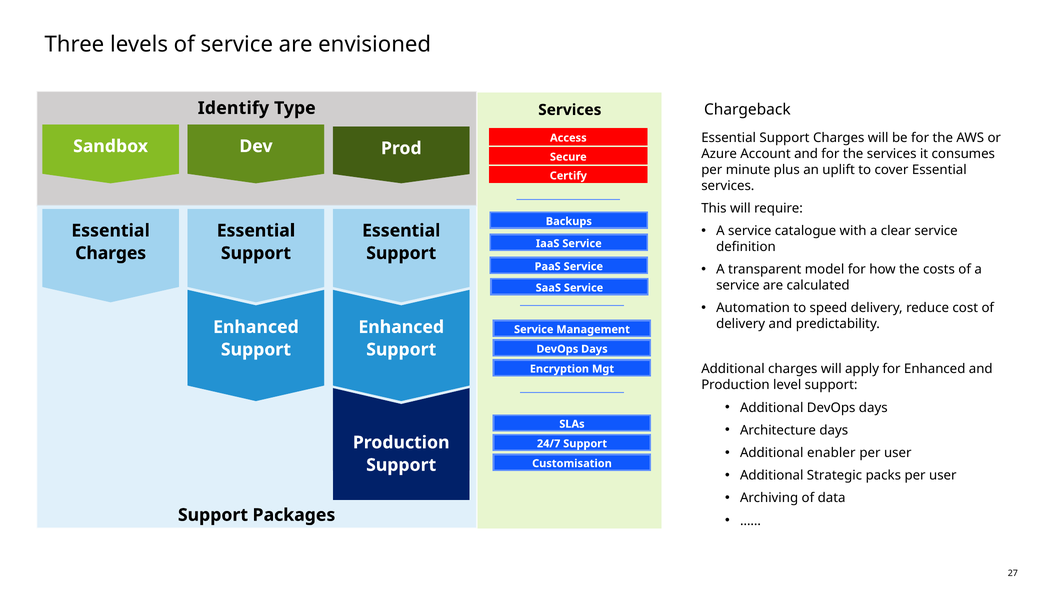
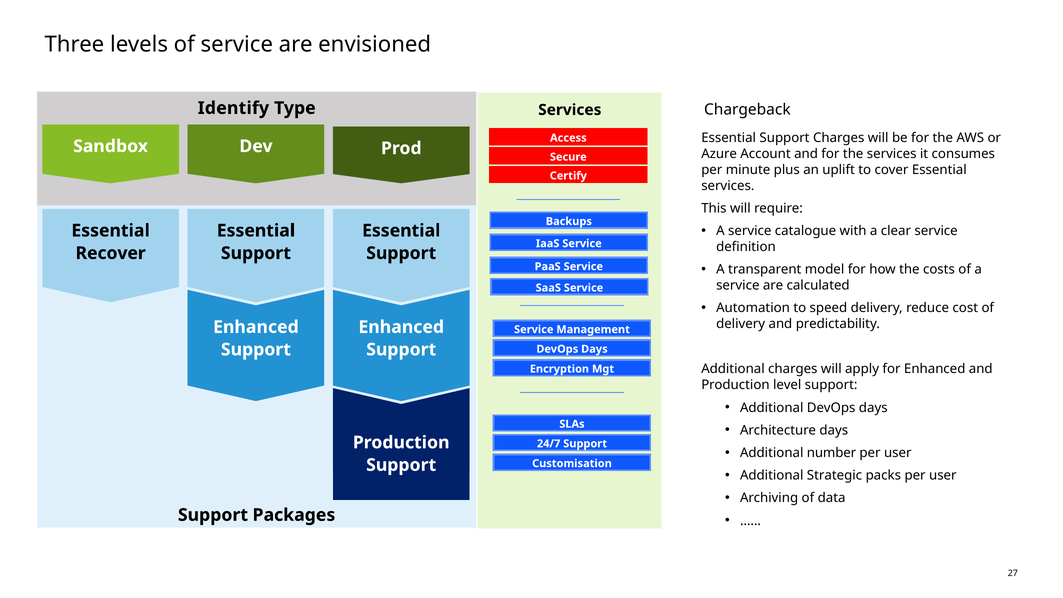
Charges: Charges -> Recover (111, 253)
enabler: enabler -> number (831, 453)
